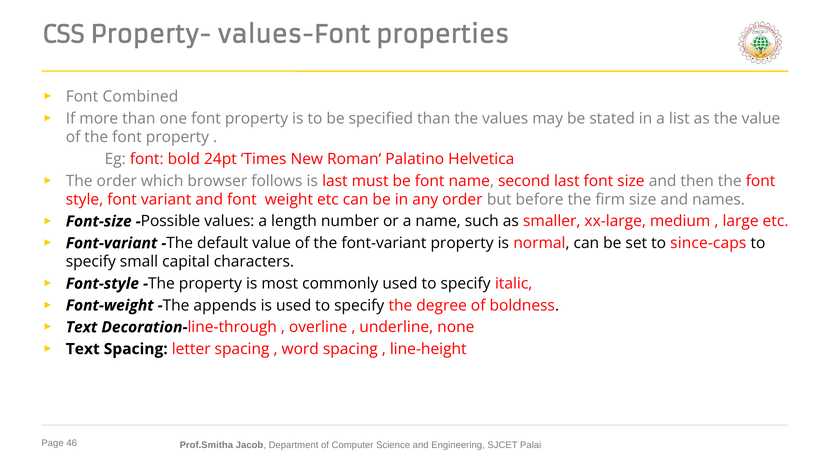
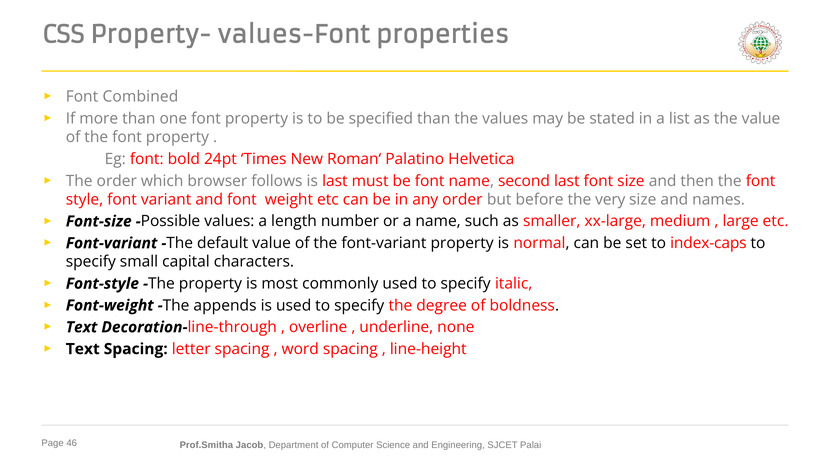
firm: firm -> very (610, 200)
since-caps: since-caps -> index-caps (708, 243)
